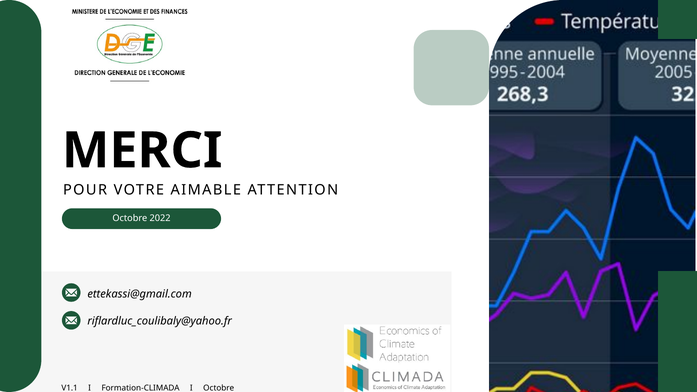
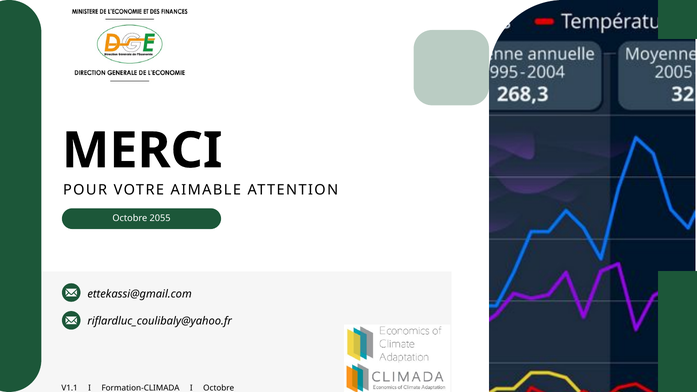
2022: 2022 -> 2055 (160, 218)
